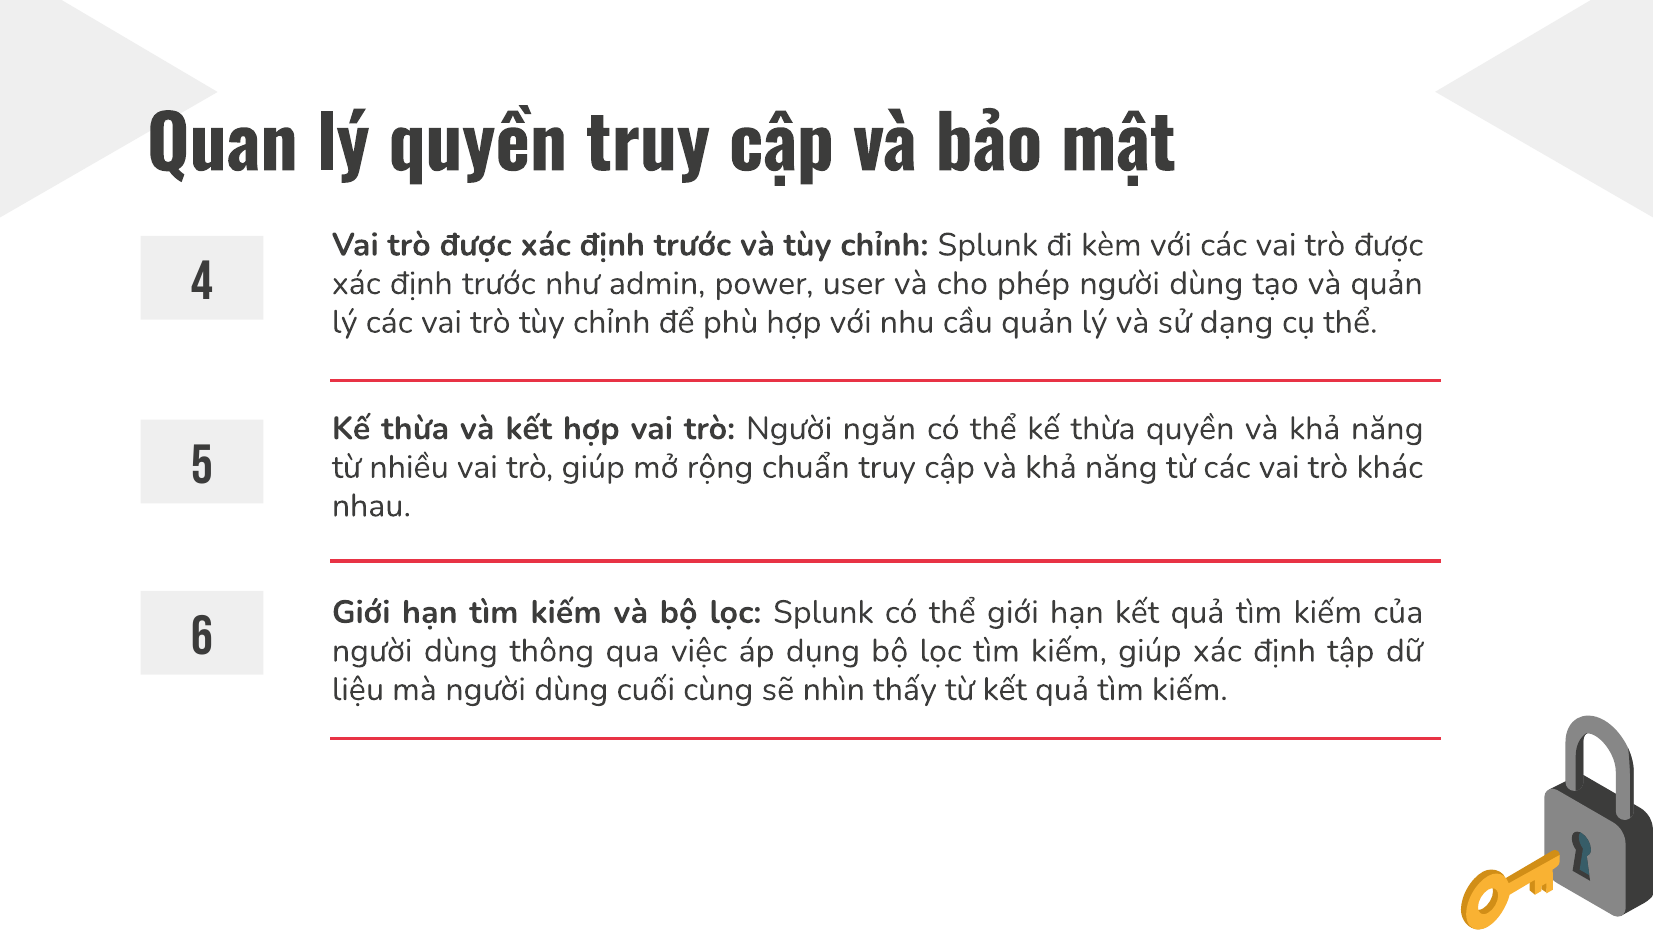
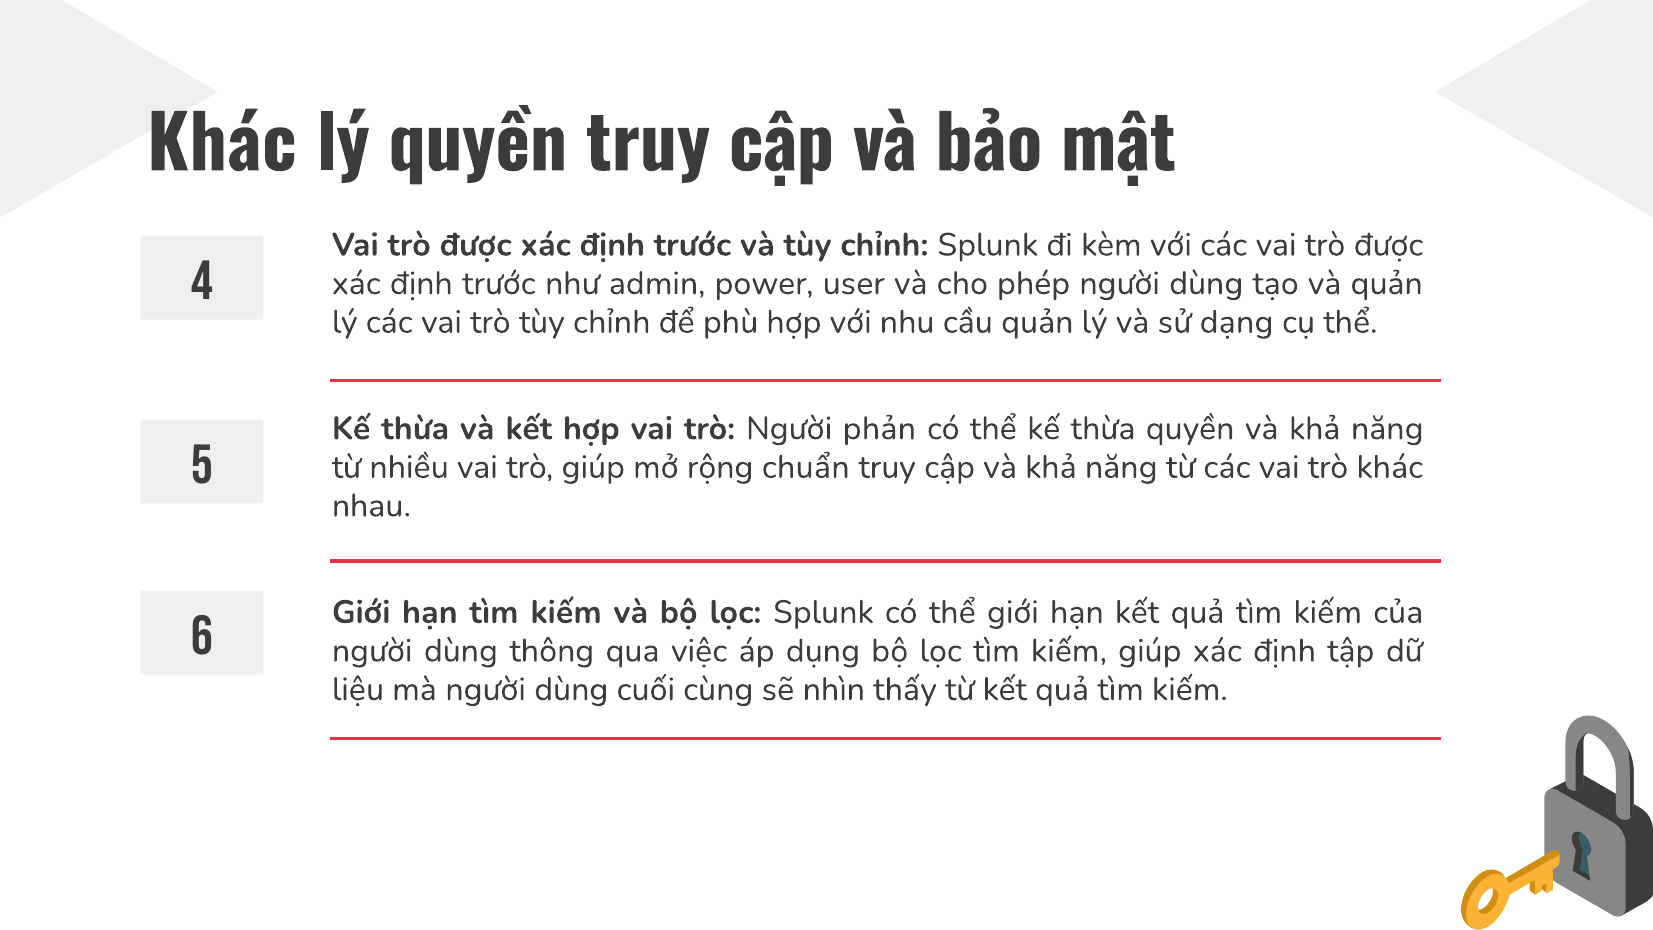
Quan: Quan -> Khác (222, 146)
ngăn: ngăn -> phản (879, 428)
